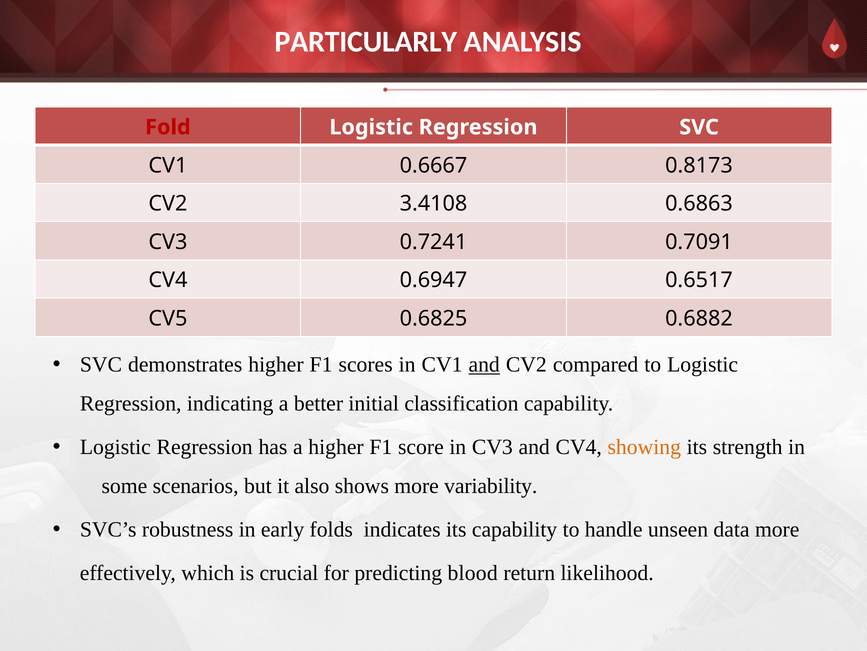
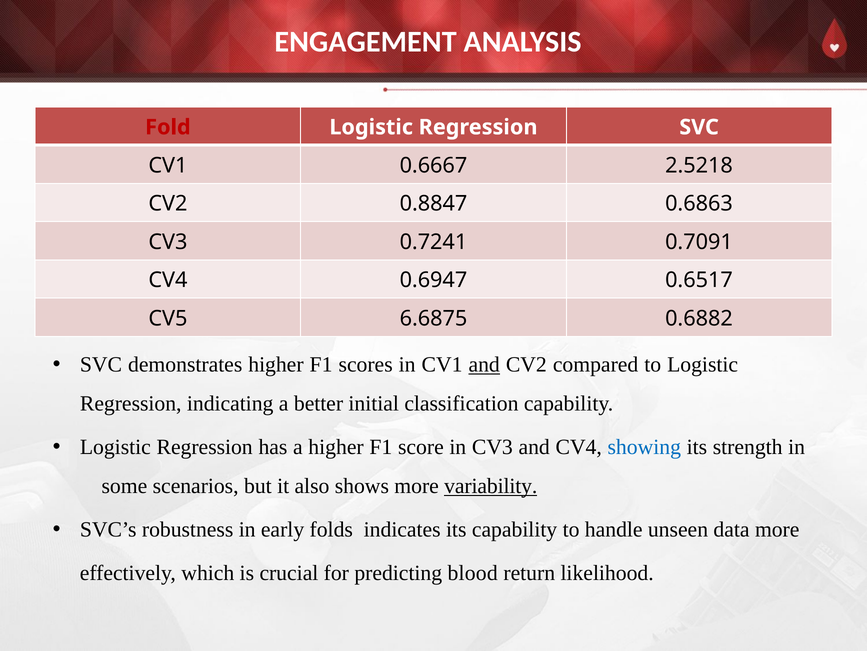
PARTICULARLY: PARTICULARLY -> ENGAGEMENT (366, 42)
0.8173: 0.8173 -> 2.5218 (699, 165)
3.4108: 3.4108 -> 0.8847 (433, 203)
0.6825: 0.6825 -> 6.6875 (433, 318)
showing colour: orange -> blue (644, 447)
variability underline: none -> present (491, 486)
